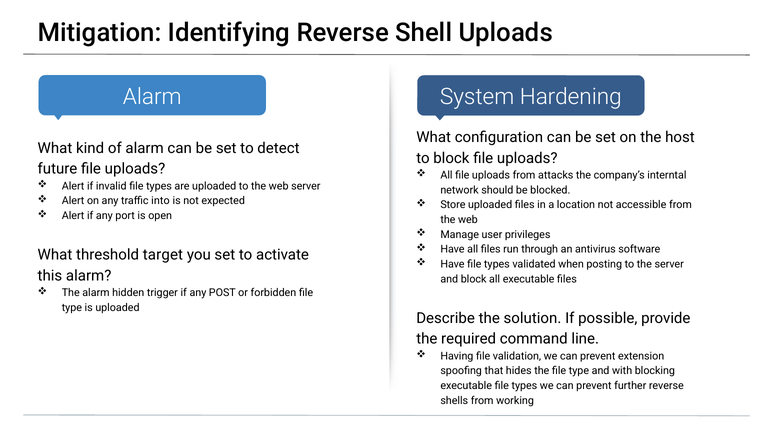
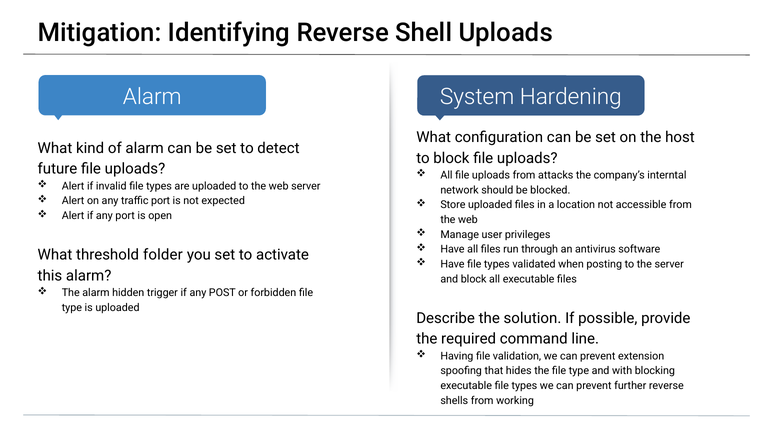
traffic into: into -> port (161, 201)
target: target -> folder (163, 255)
